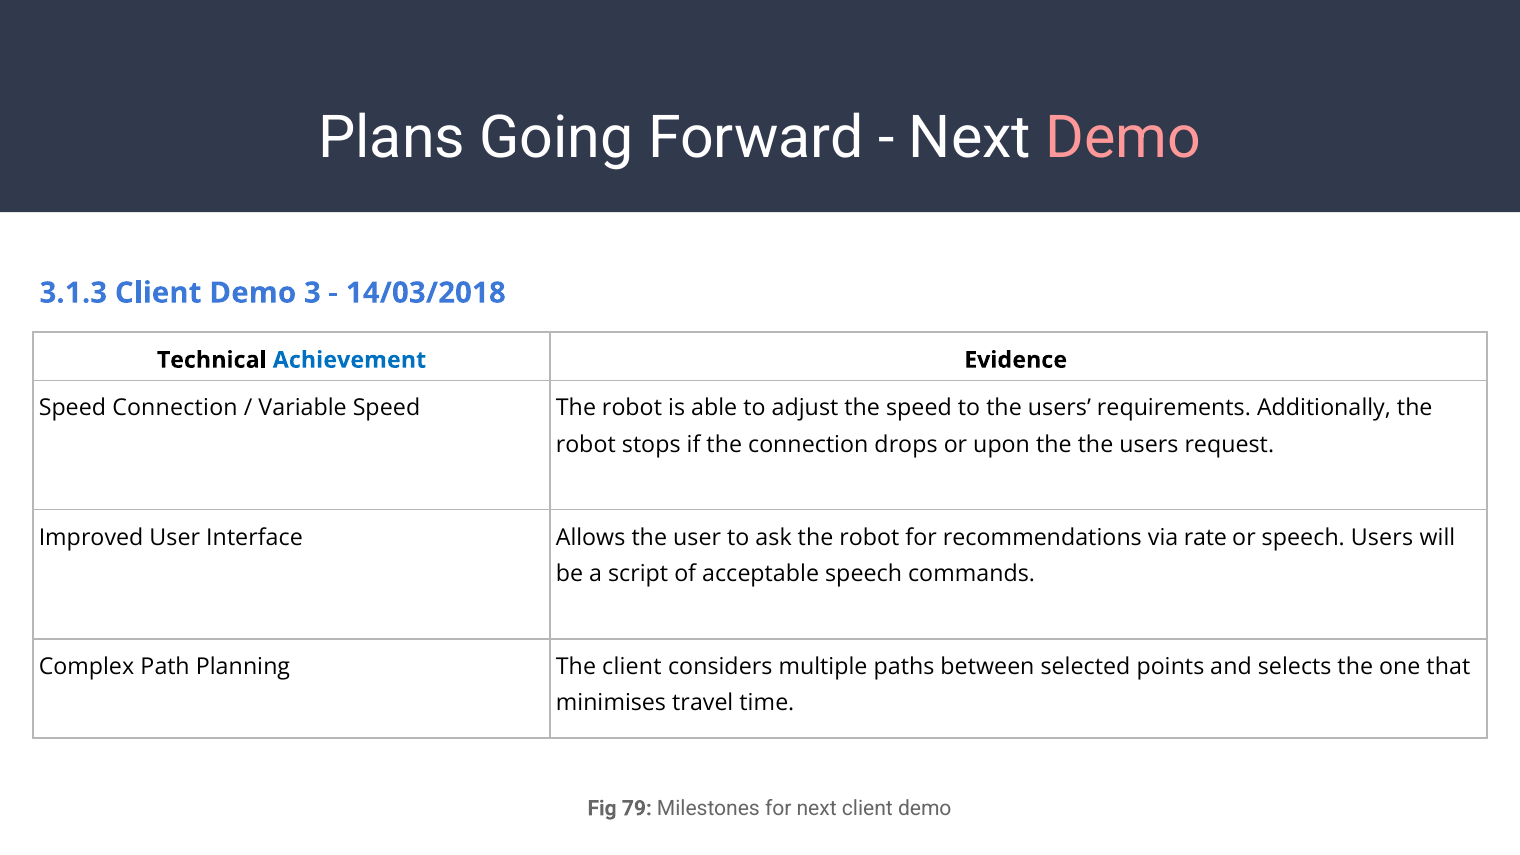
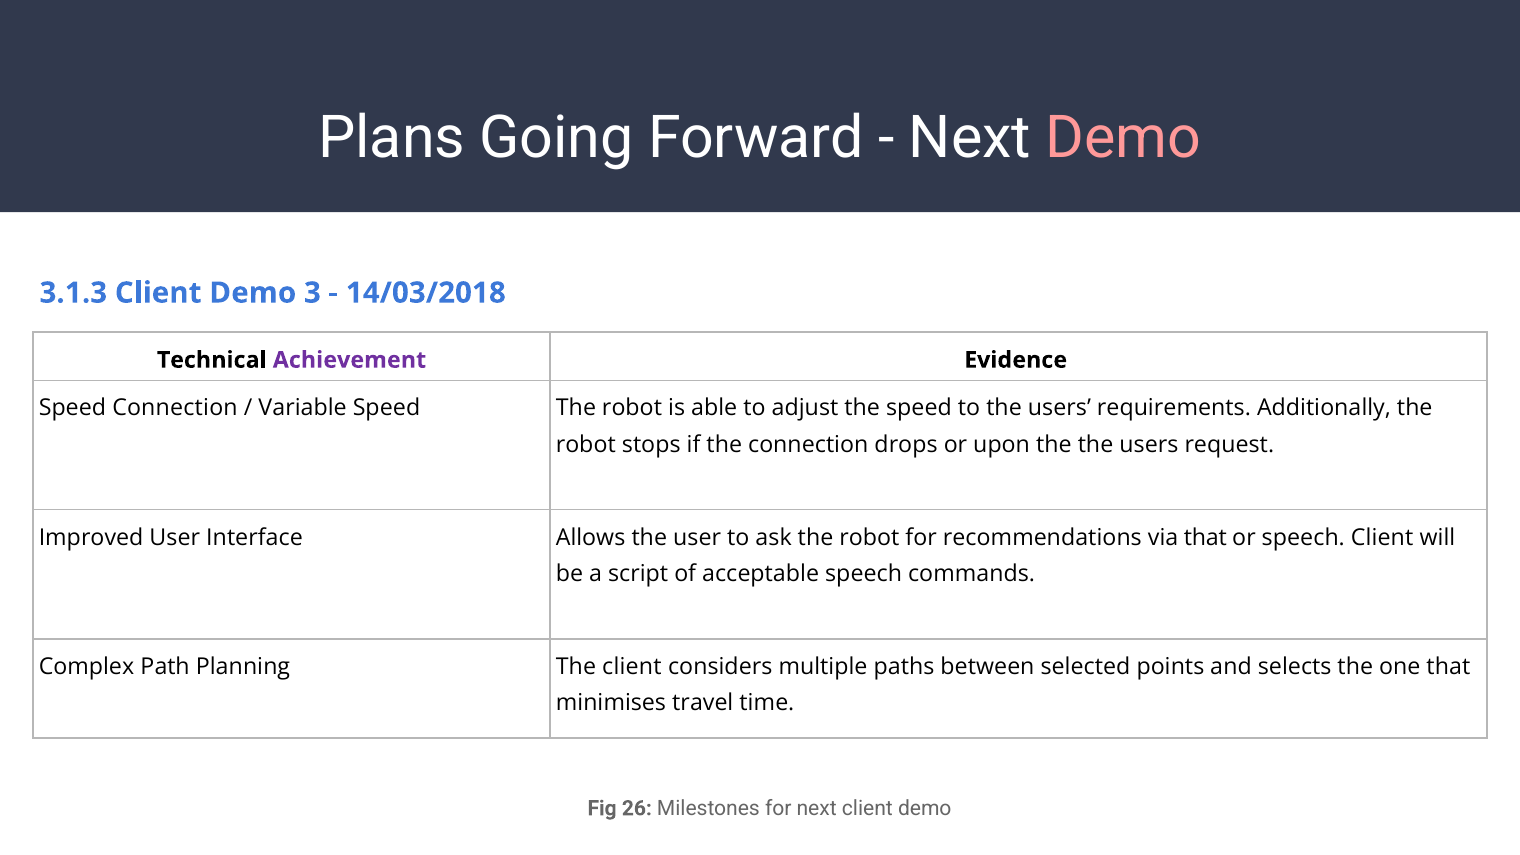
Achievement colour: blue -> purple (349, 360)
via rate: rate -> that (1205, 537)
speech Users: Users -> Client (1382, 537)
79: 79 -> 26 (637, 808)
